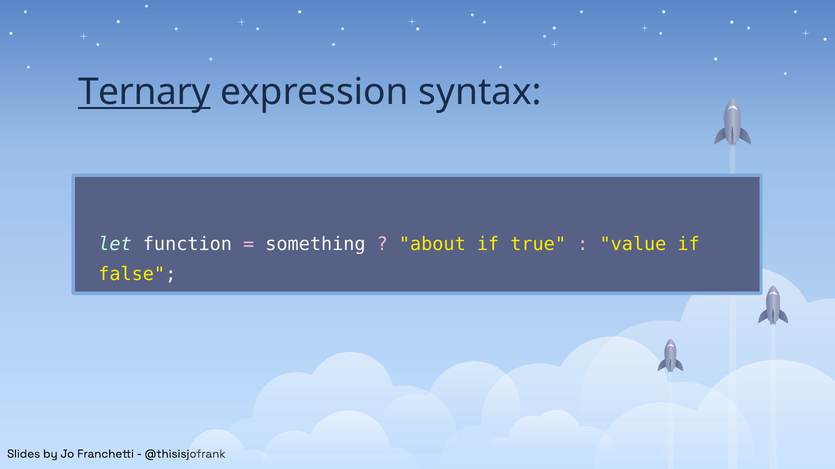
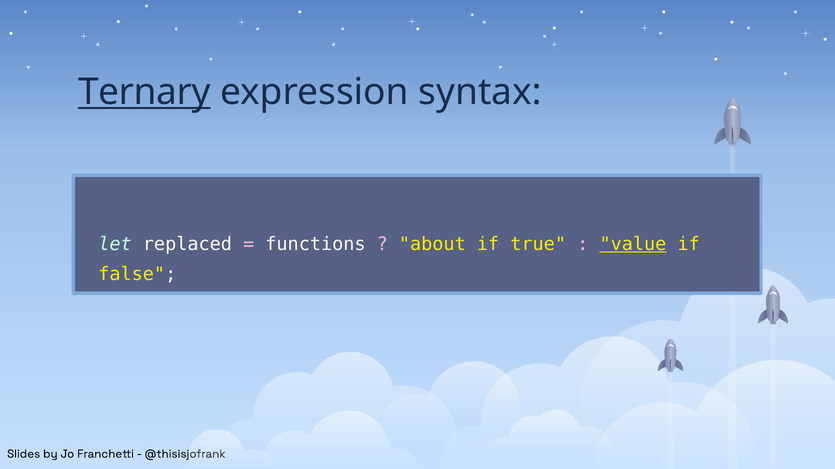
function: function -> replaced (187, 245)
something: something -> functions (315, 245)
value underline: none -> present (633, 245)
